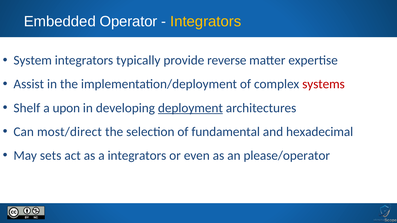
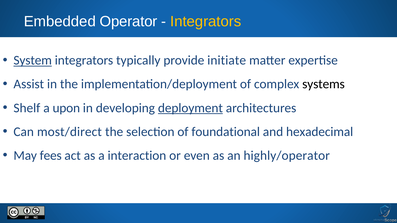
System underline: none -> present (33, 60)
reverse: reverse -> initiate (227, 60)
systems colour: red -> black (323, 84)
fundamental: fundamental -> foundational (226, 132)
sets: sets -> fees (51, 156)
a integrators: integrators -> interaction (137, 156)
please/operator: please/operator -> highly/operator (287, 156)
